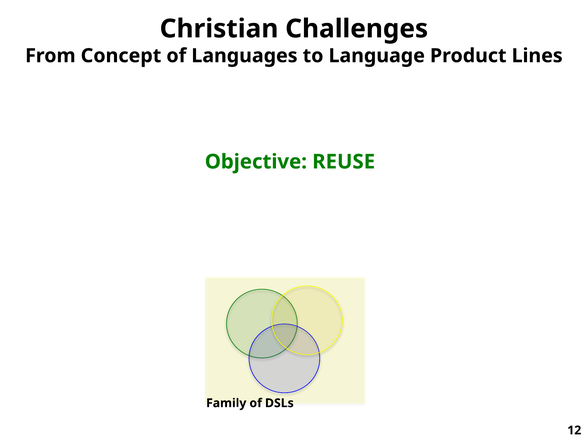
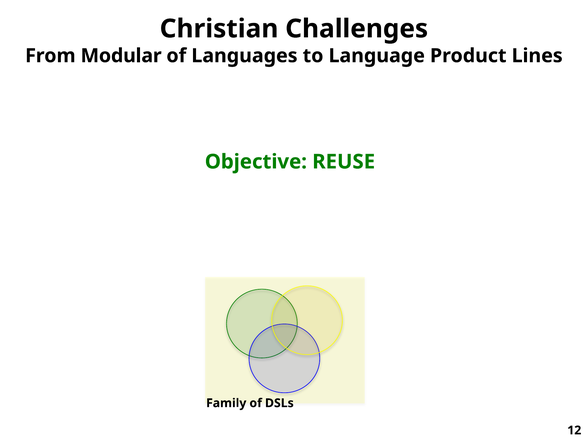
Concept: Concept -> Modular (121, 56)
